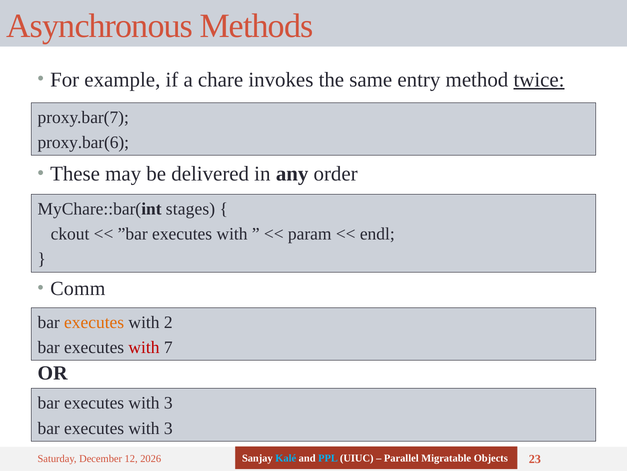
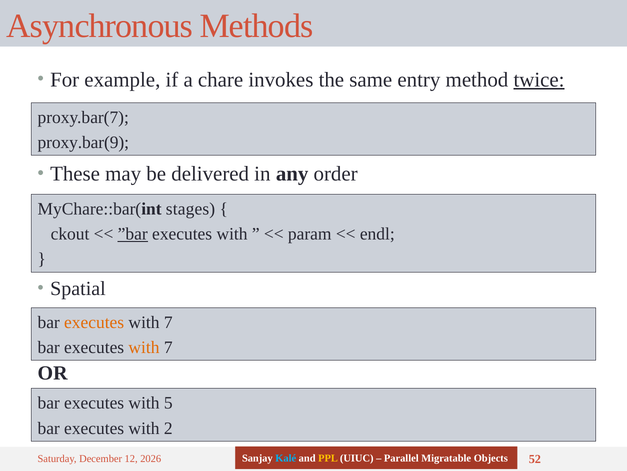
proxy.bar(6: proxy.bar(6 -> proxy.bar(9 (83, 142)
”bar underline: none -> present (133, 234)
Comm: Comm -> Spatial (78, 288)
2: 2 -> 7 (168, 322)
with colour: red -> orange (144, 347)
3: 3 -> 5 (168, 403)
3: 3 -> 2 (168, 428)
PPL colour: light blue -> yellow (328, 458)
23: 23 -> 52 (535, 458)
